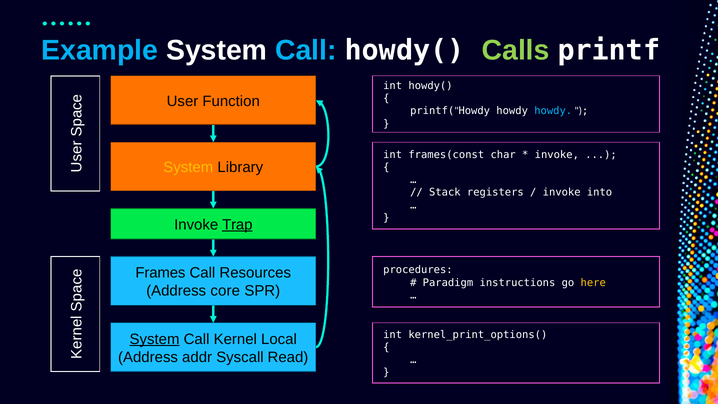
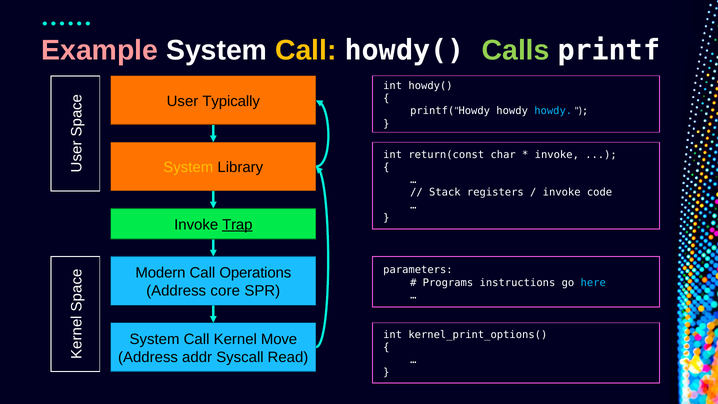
Example colour: light blue -> pink (100, 51)
Call colour: light blue -> yellow (306, 51)
Function: Function -> Typically (231, 101)
frames(const: frames(const -> return(const (446, 155)
into: into -> code (600, 192)
procedures: procedures -> parameters (418, 270)
Frames: Frames -> Modern (160, 273)
Resources: Resources -> Operations (255, 273)
Paradigm: Paradigm -> Programs (448, 282)
here colour: yellow -> light blue (593, 282)
System underline: present -> none (155, 339)
Local: Local -> Move (279, 339)
